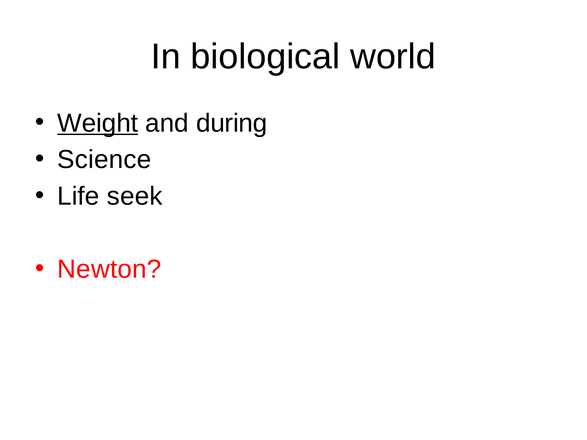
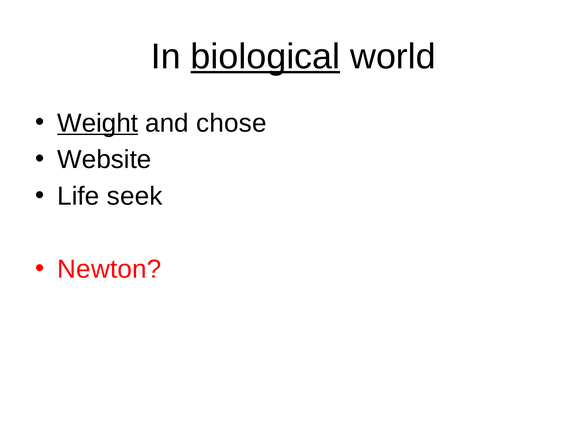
biological underline: none -> present (265, 57)
during: during -> chose (231, 123)
Science: Science -> Website (104, 160)
